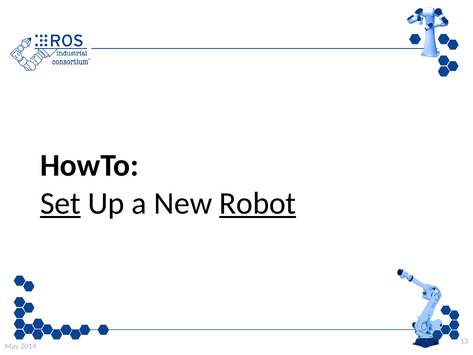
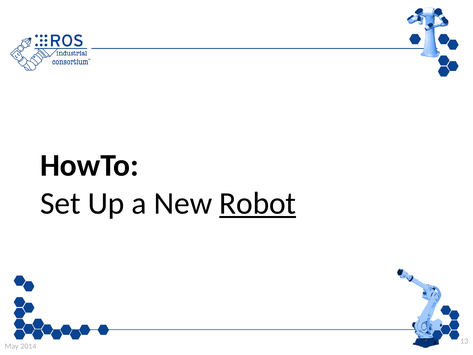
Set underline: present -> none (60, 203)
